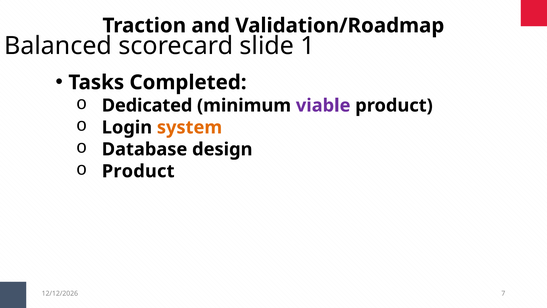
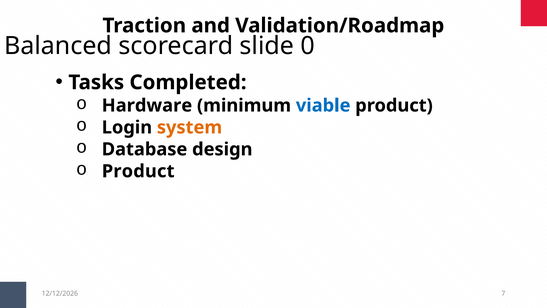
1: 1 -> 0 (308, 46)
Dedicated: Dedicated -> Hardware (147, 105)
viable colour: purple -> blue (323, 105)
